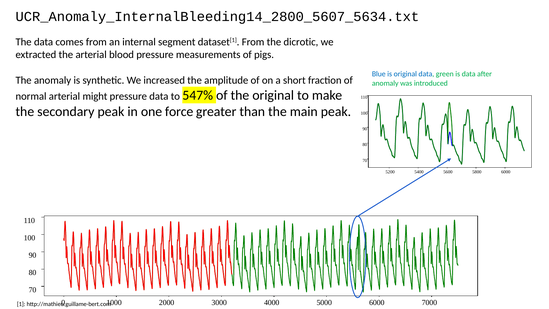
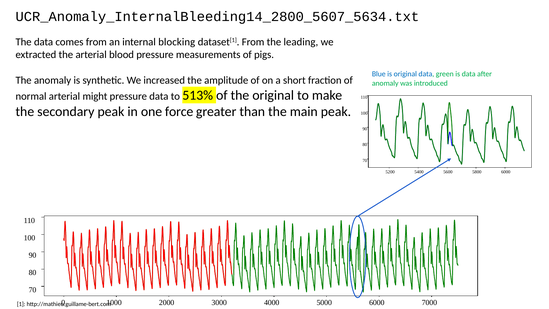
segment: segment -> blocking (177, 42)
dicrotic: dicrotic -> leading (301, 42)
547%: 547% -> 513% (198, 95)
